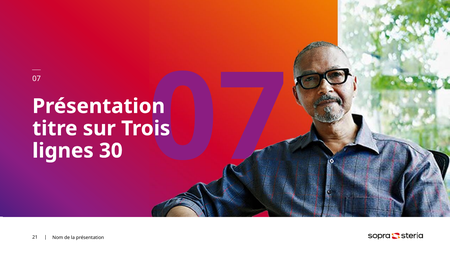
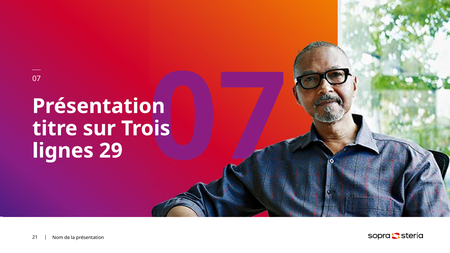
30: 30 -> 29 (111, 151)
